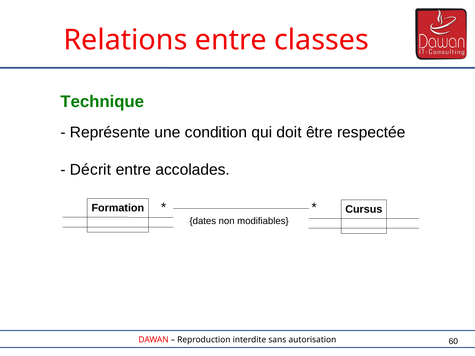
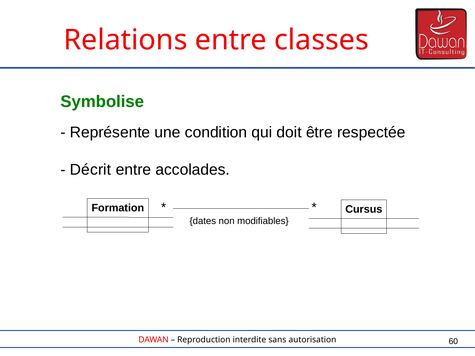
Technique: Technique -> Symbolise (102, 102)
